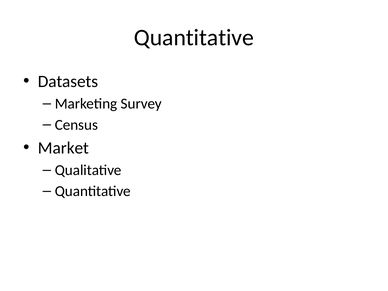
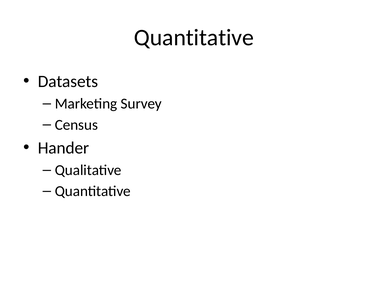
Market: Market -> Hander (63, 148)
